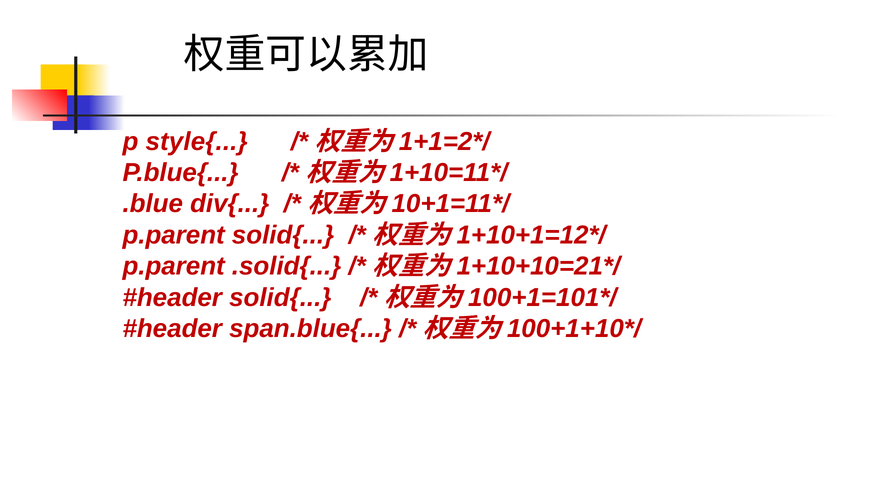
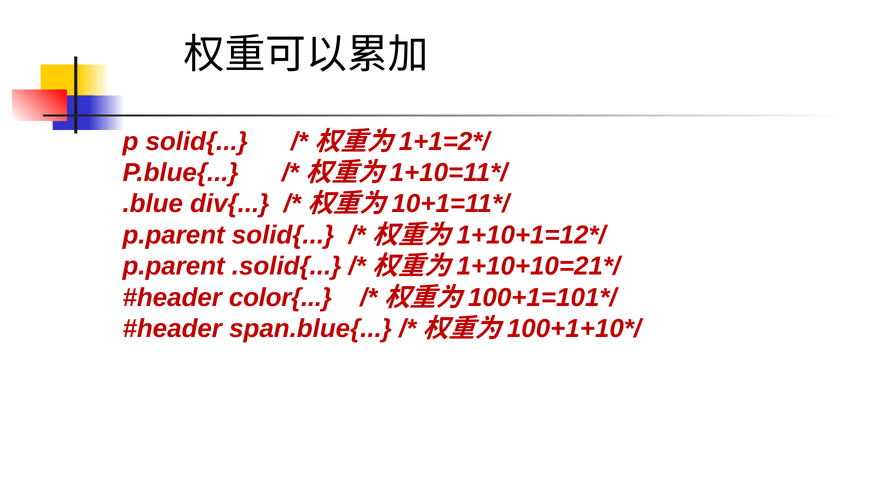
p style{: style{ -> solid{ (197, 142)
solid{: solid{ -> color{ (280, 298)
